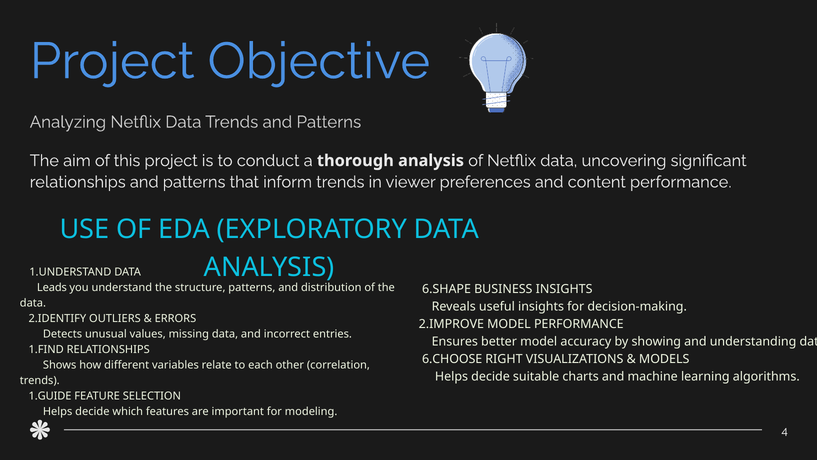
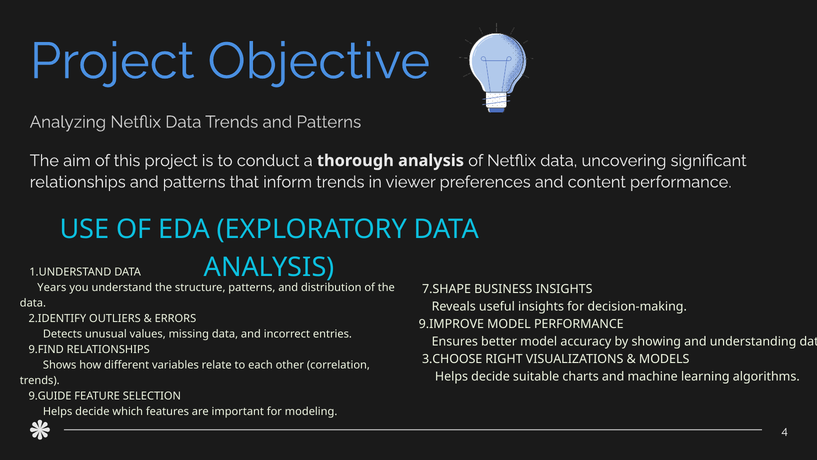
Leads: Leads -> Years (52, 288)
6.SHAPE: 6.SHAPE -> 7.SHAPE (446, 289)
2.IMPROVE: 2.IMPROVE -> 9.IMPROVE (451, 324)
1.FIND: 1.FIND -> 9.FIND (46, 349)
6.CHOOSE: 6.CHOOSE -> 3.CHOOSE (452, 359)
1.GUIDE: 1.GUIDE -> 9.GUIDE (50, 396)
